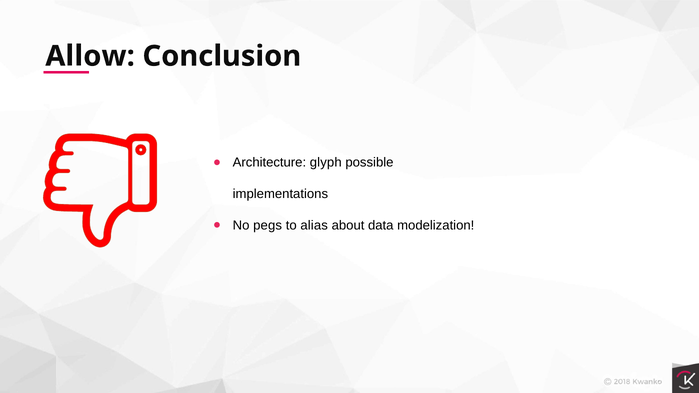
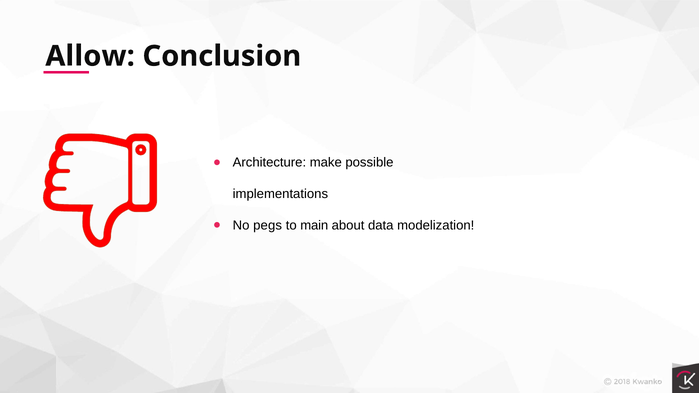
glyph: glyph -> make (326, 163)
alias: alias -> main (314, 225)
